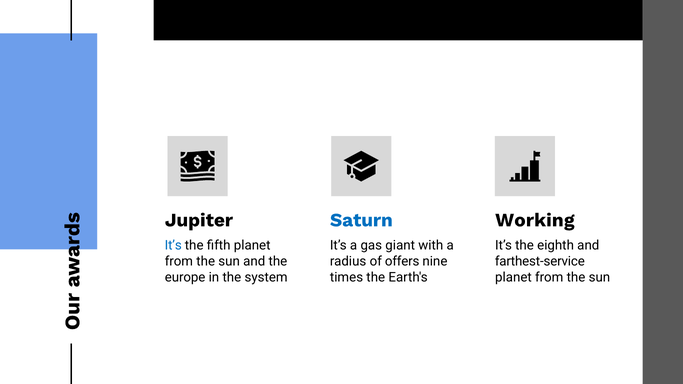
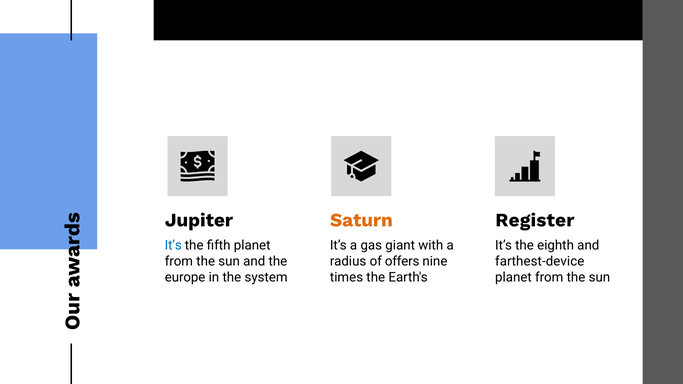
Saturn colour: blue -> orange (361, 220)
Working: Working -> Register (535, 220)
farthest-service: farthest-service -> farthest-device (540, 262)
